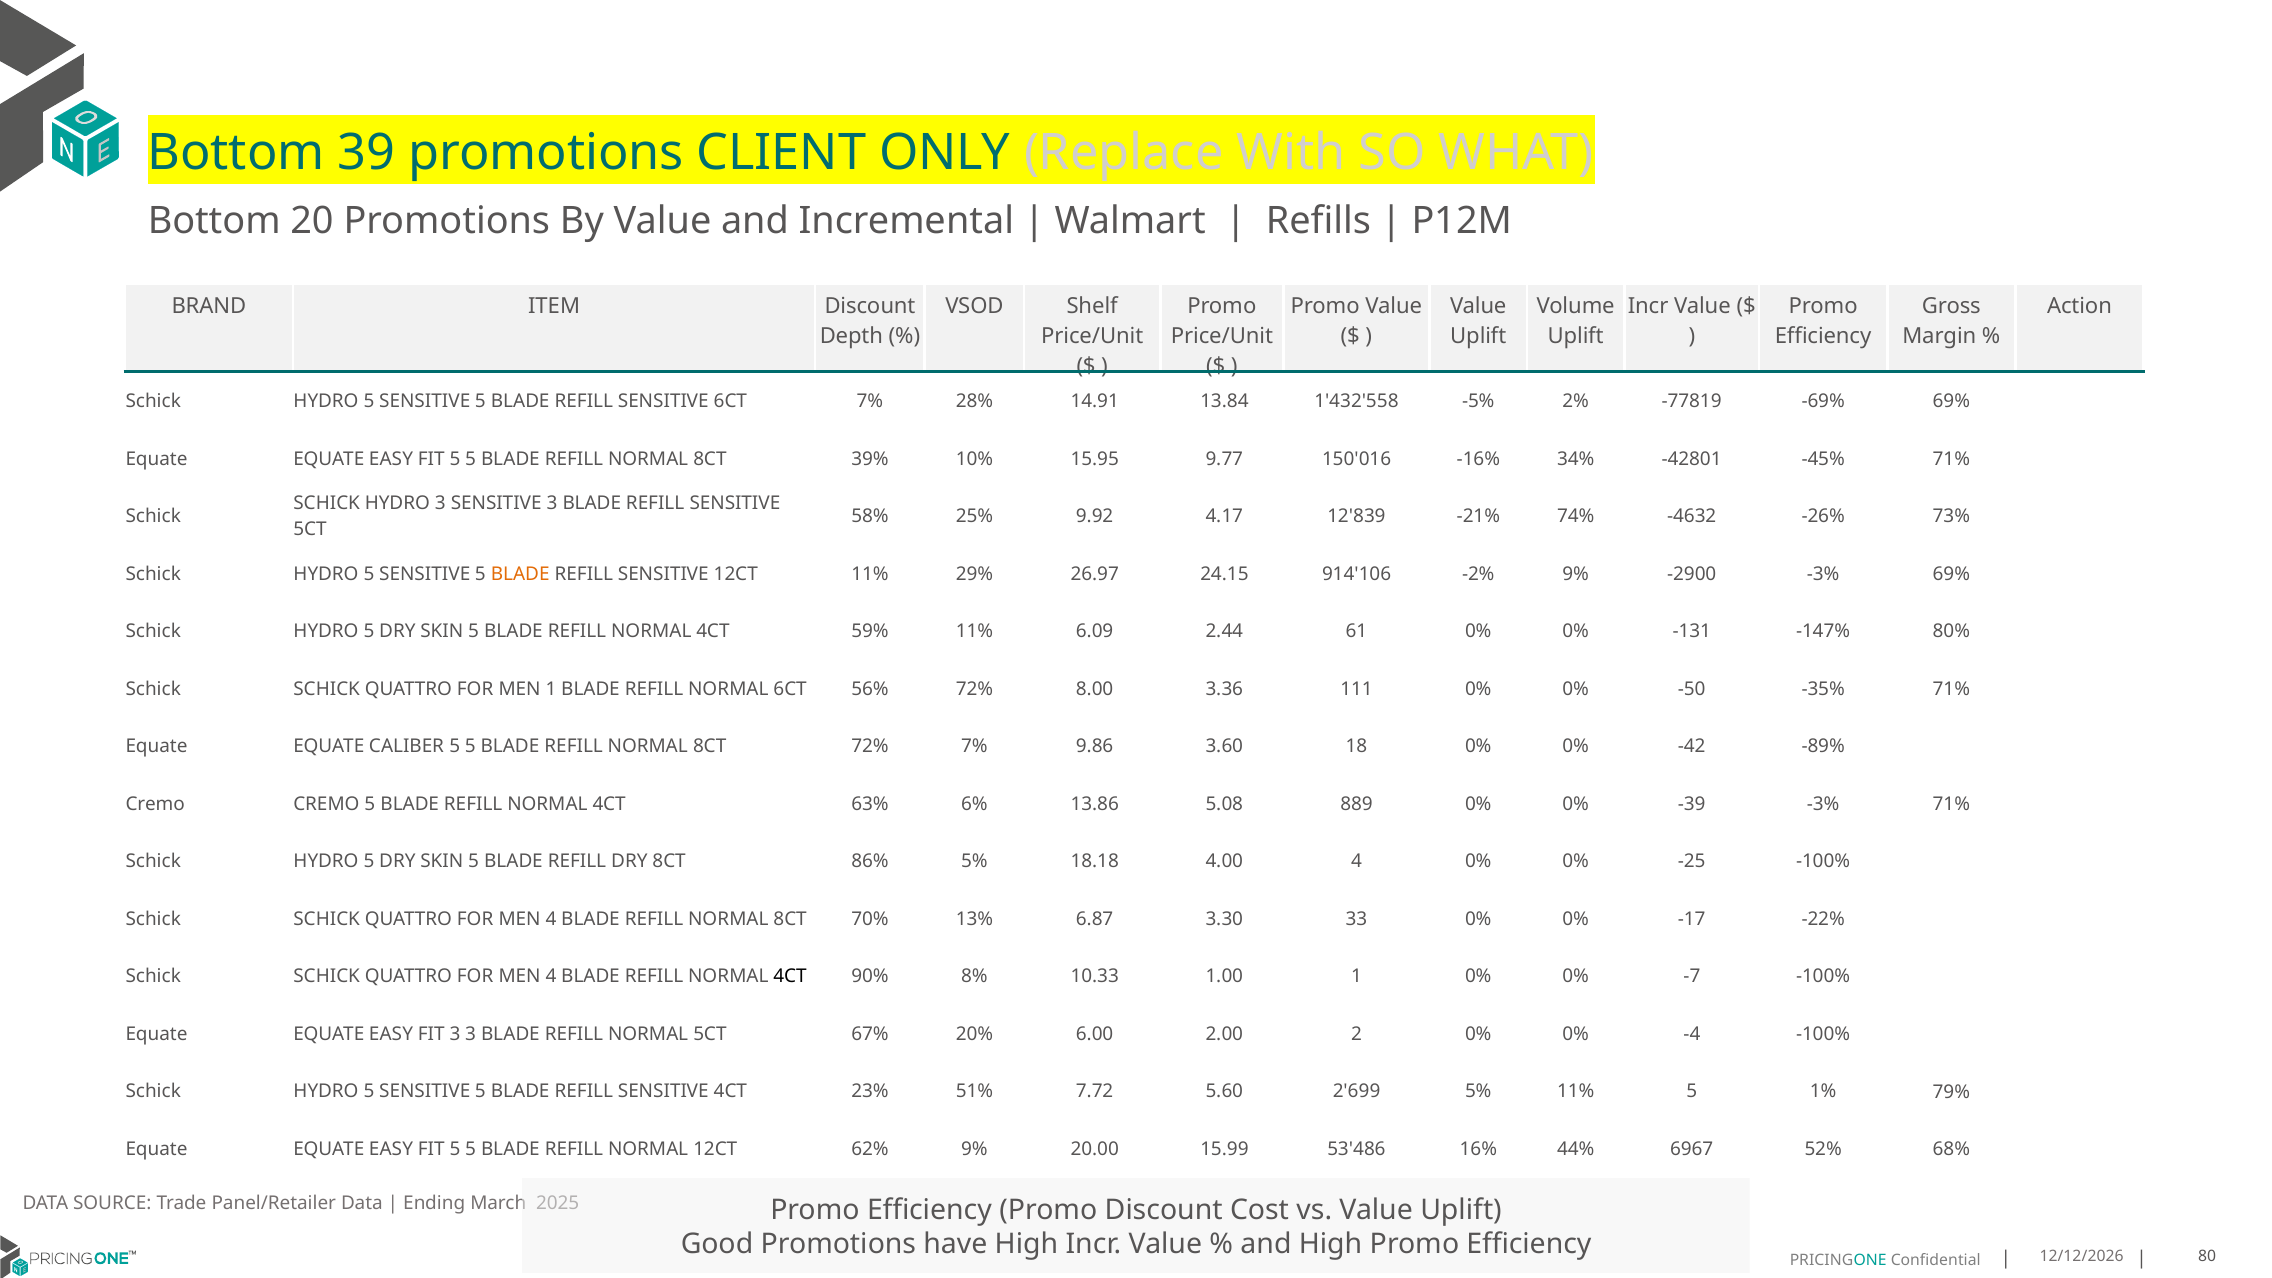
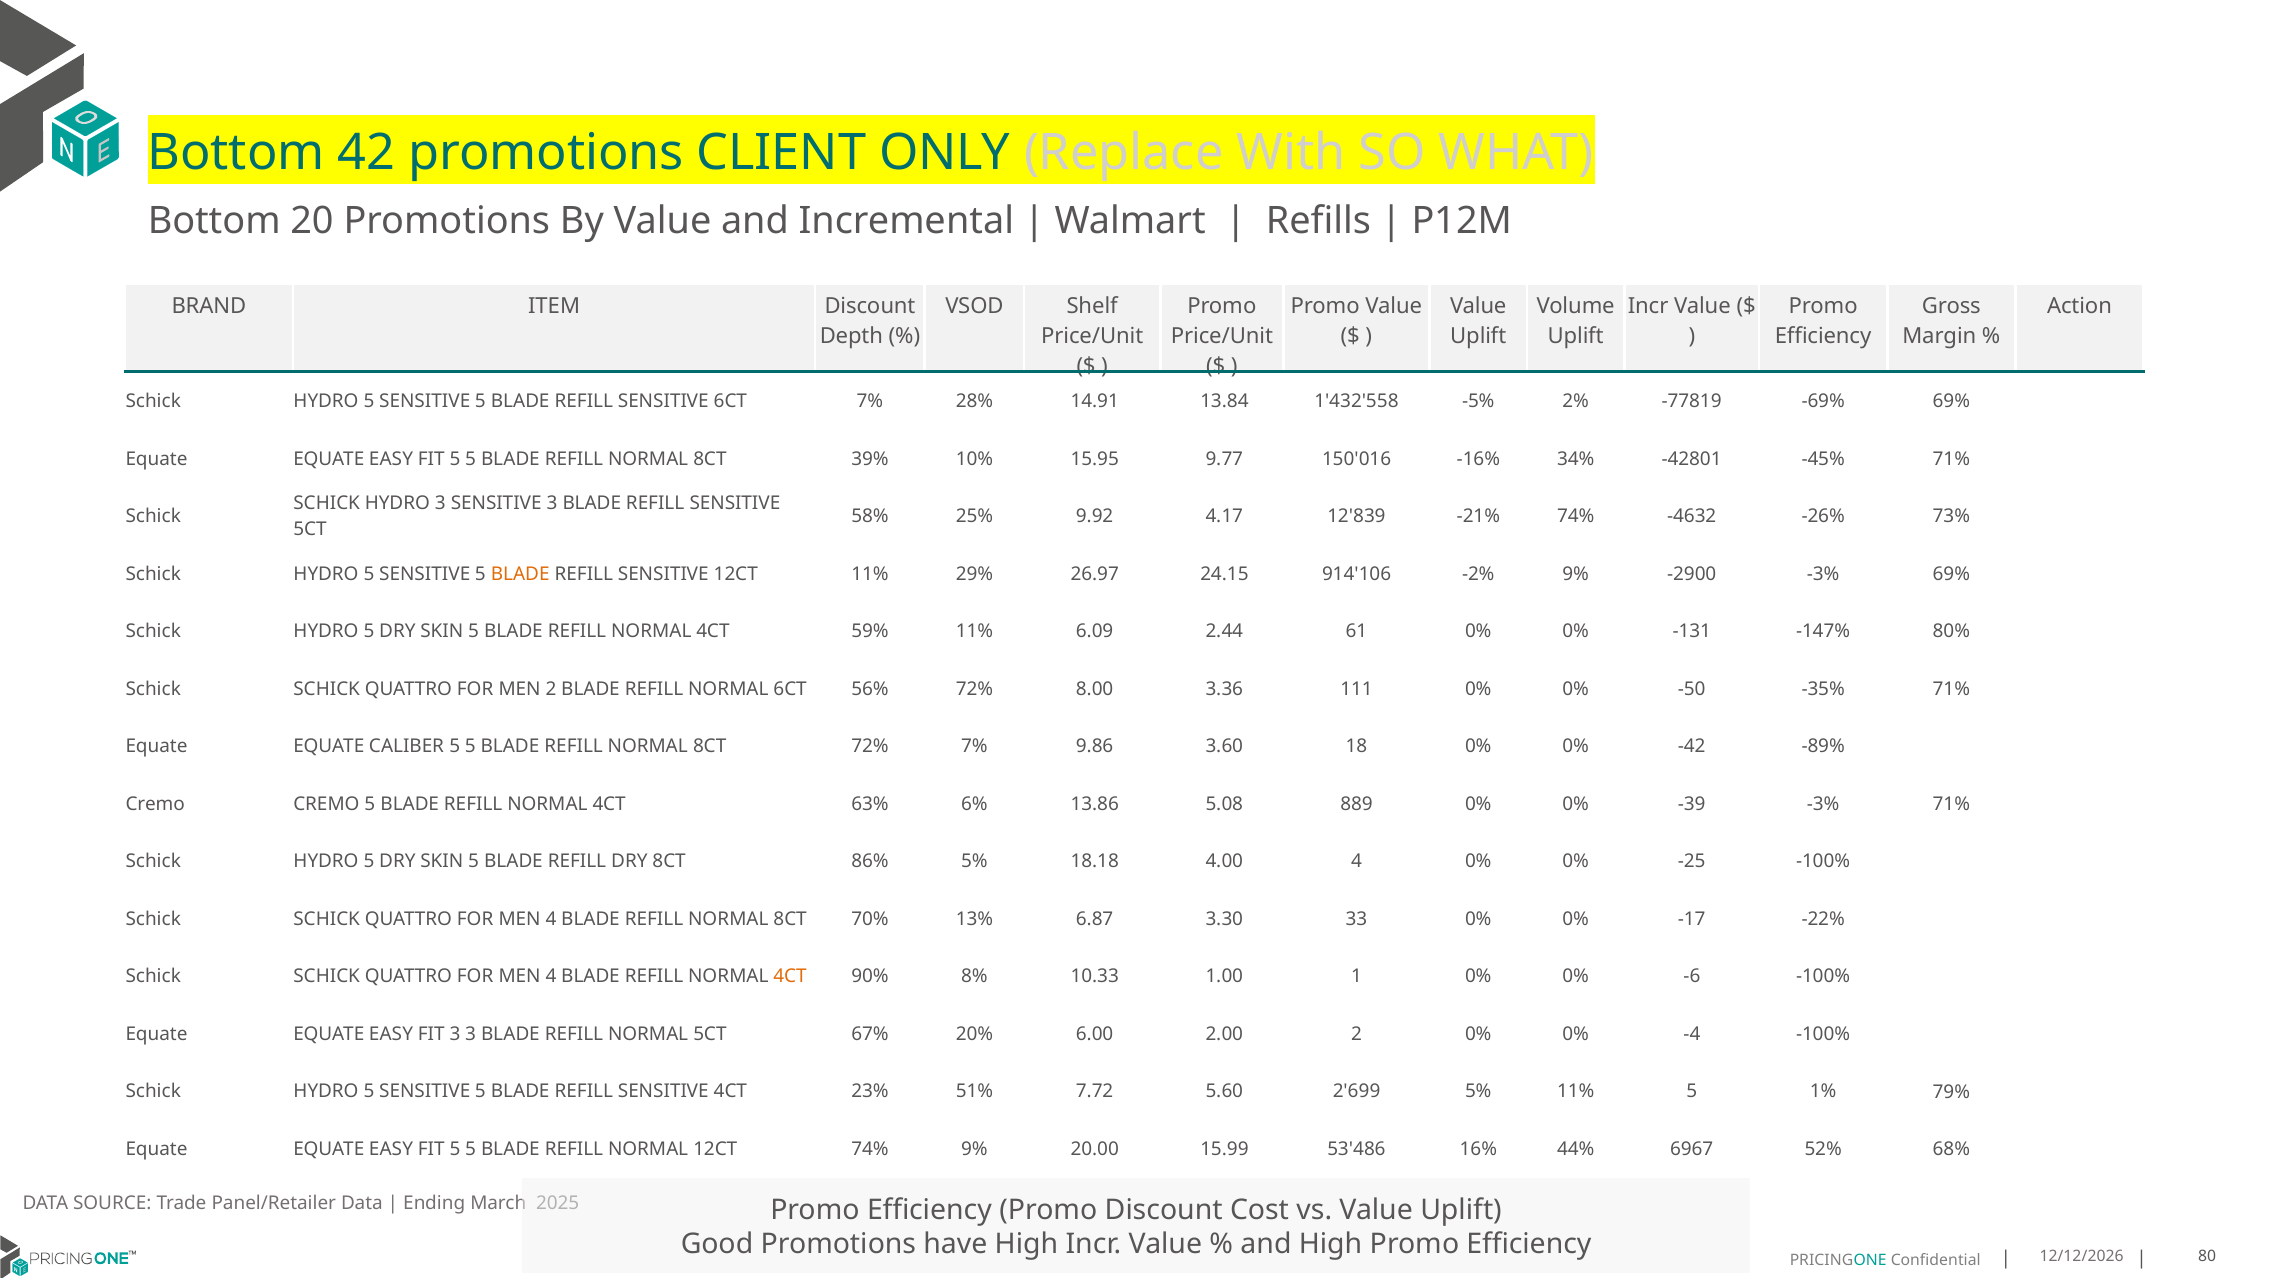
39: 39 -> 42 (367, 153)
MEN 1: 1 -> 2 (551, 689)
4CT colour: black -> orange (790, 977)
-7: -7 -> -6 (1692, 977)
12CT 62%: 62% -> 74% (870, 1149)
